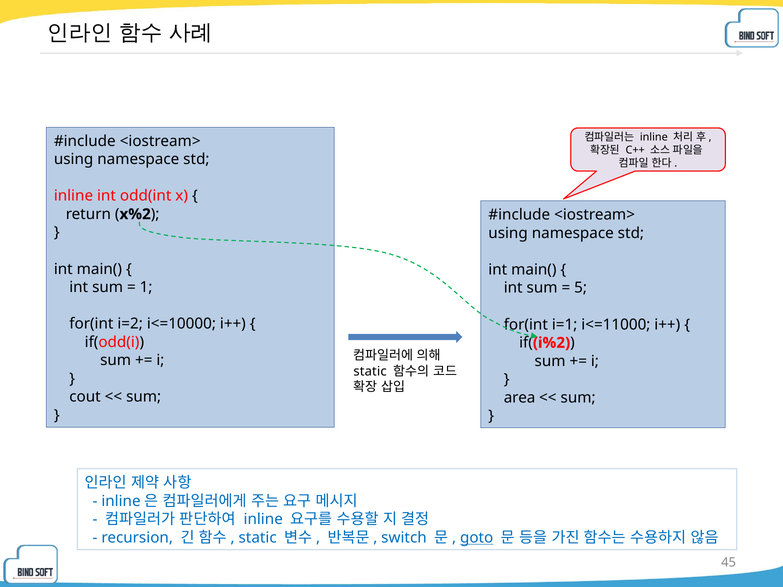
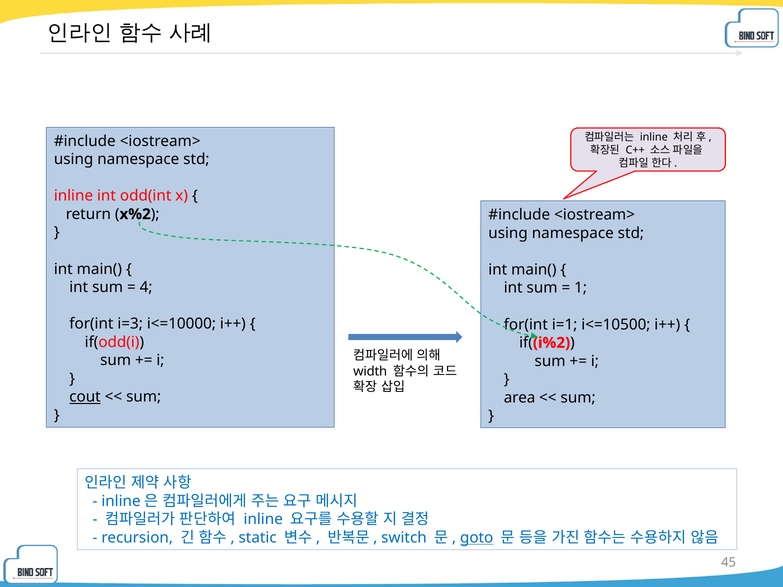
1: 1 -> 4 (146, 287)
5: 5 -> 1 (581, 288)
i=2: i=2 -> i=3 (130, 324)
i<=11000: i<=11000 -> i<=10500 (616, 325)
static: static -> width (370, 371)
cout underline: none -> present (85, 397)
